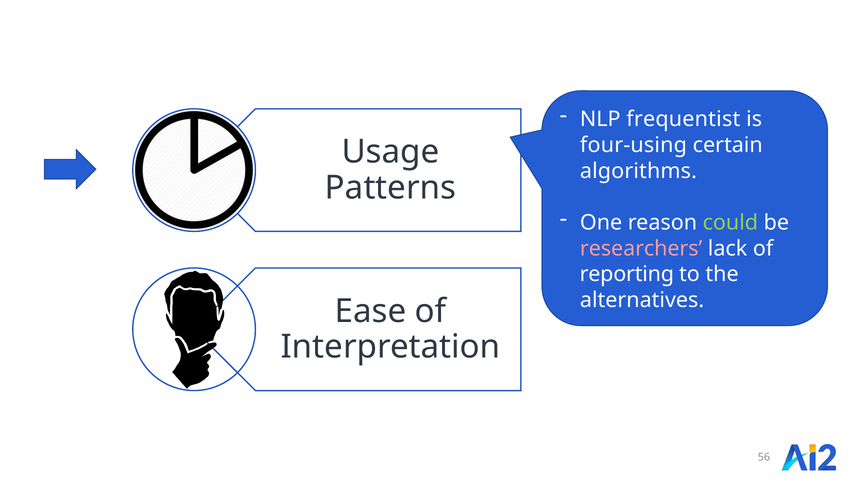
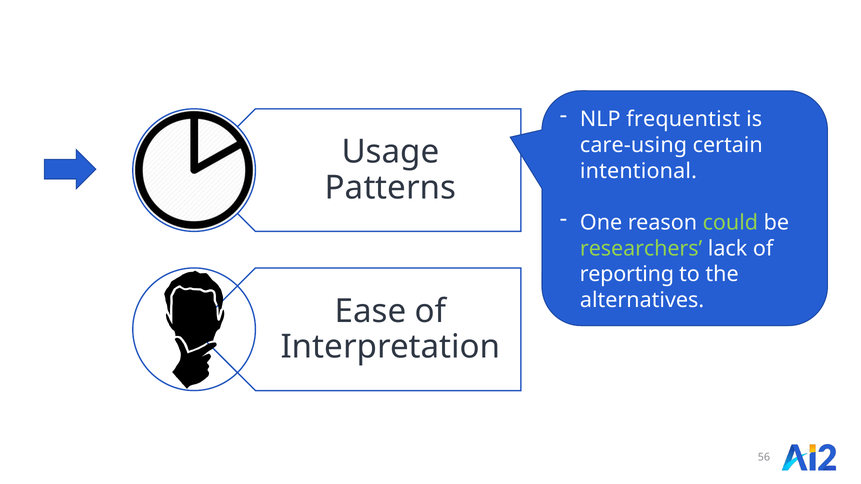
four-using: four-using -> care-using (634, 145)
algorithms: algorithms -> intentional (638, 171)
researchers colour: pink -> light green (641, 249)
